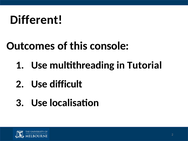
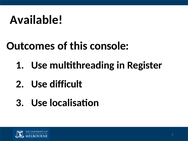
Different: Different -> Available (36, 20)
Tutorial: Tutorial -> Register (145, 65)
